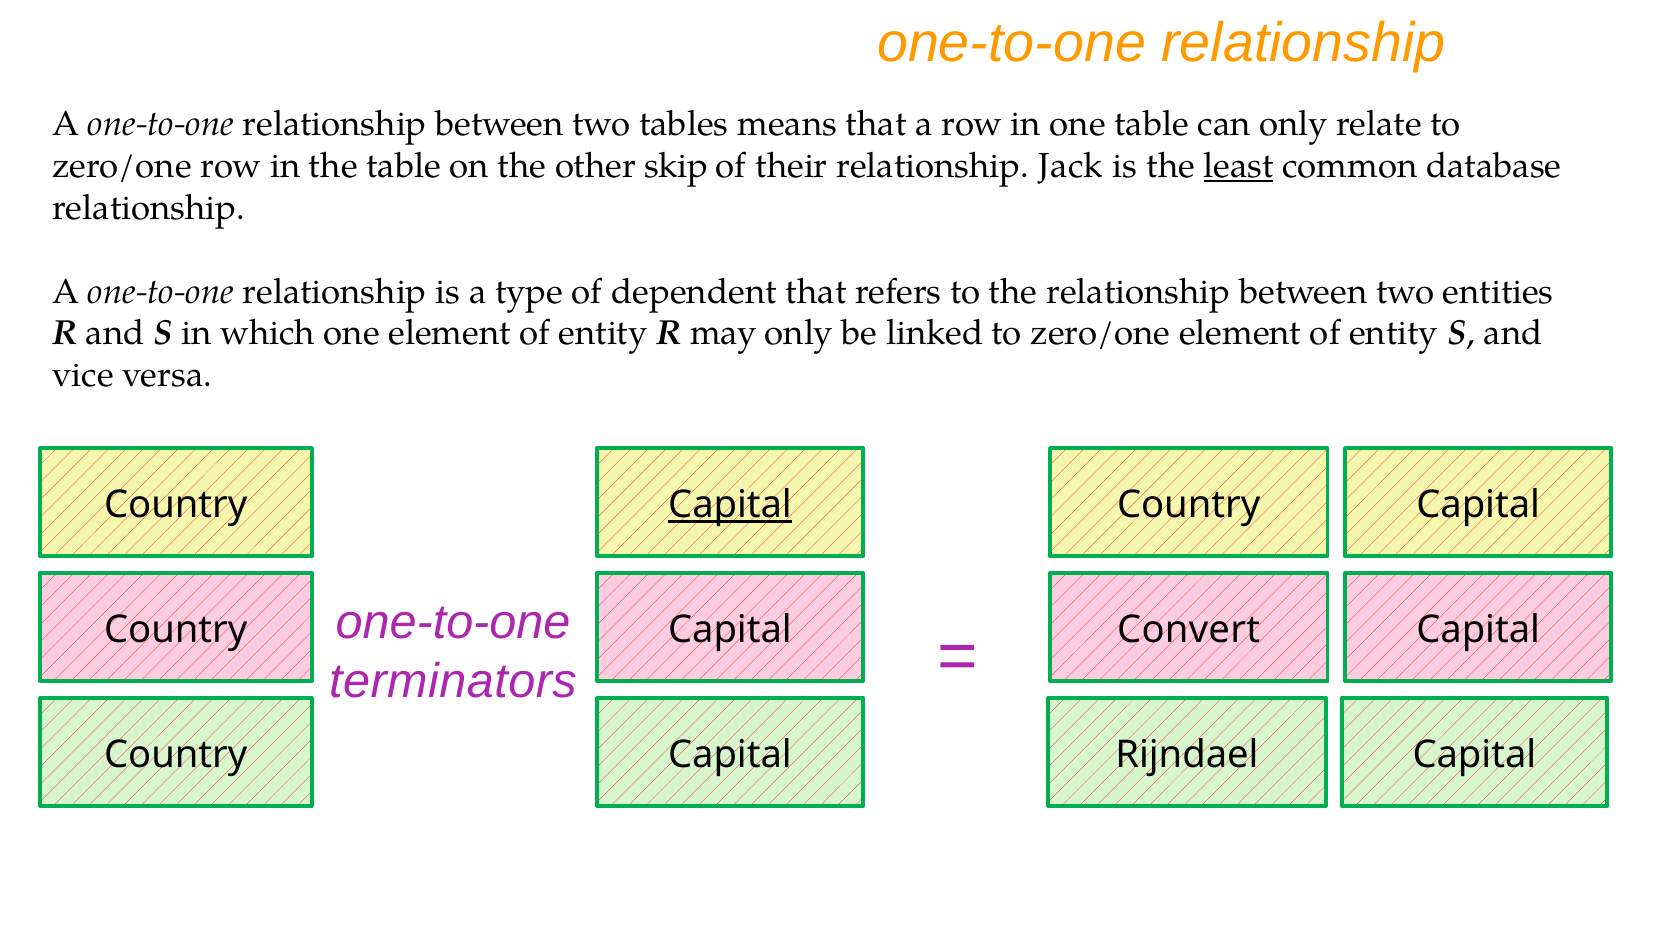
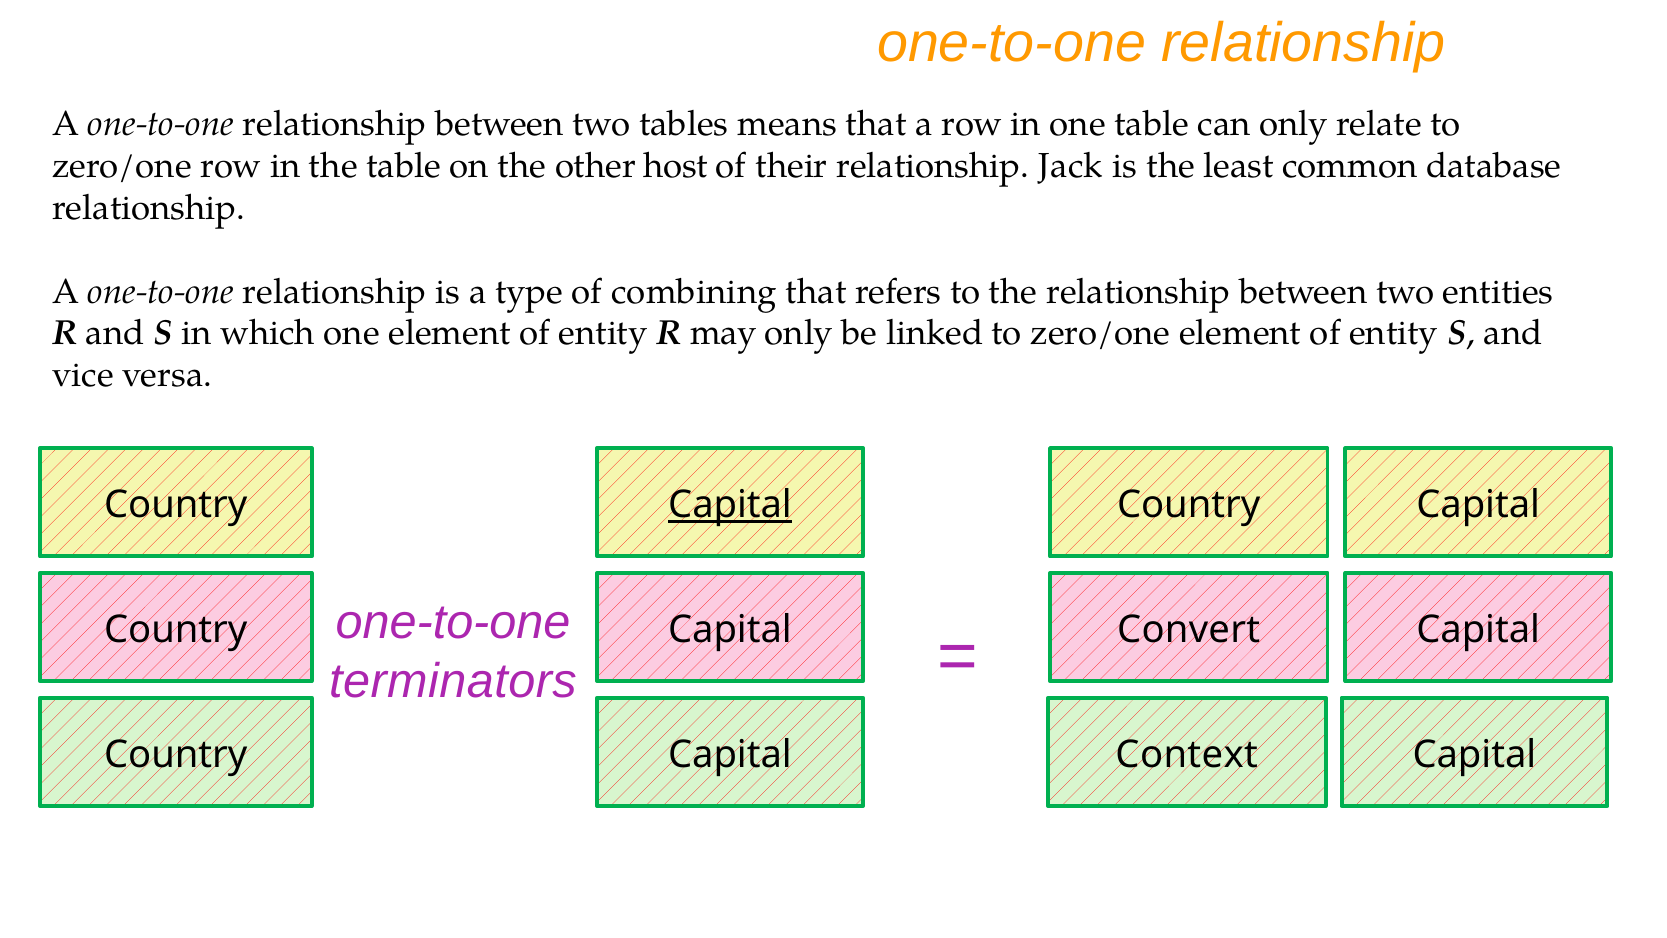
skip: skip -> host (676, 166)
least underline: present -> none (1239, 166)
dependent: dependent -> combining (694, 292)
Rijndael: Rijndael -> Context (1187, 754)
